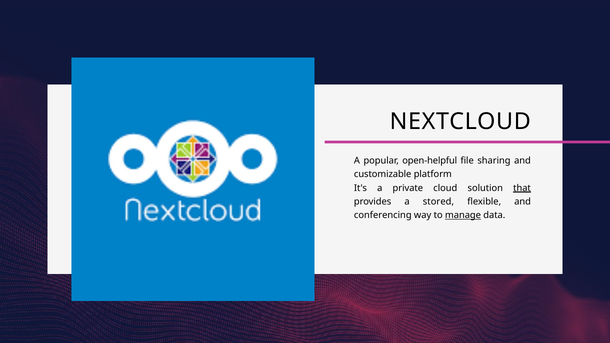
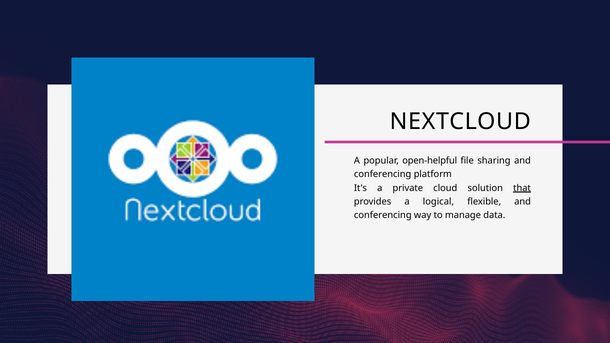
customizable: customizable -> conferencing (383, 174)
stored: stored -> logical (438, 202)
manage underline: present -> none (463, 215)
